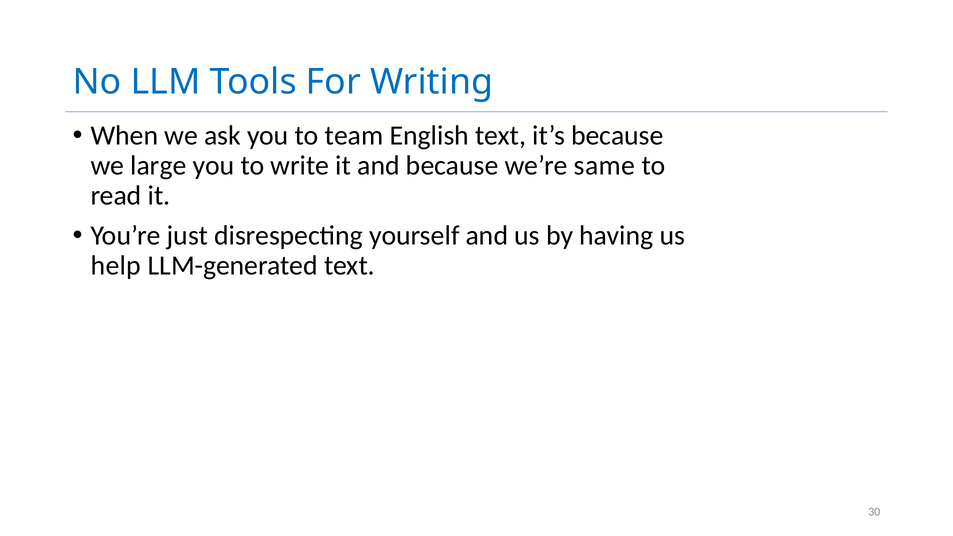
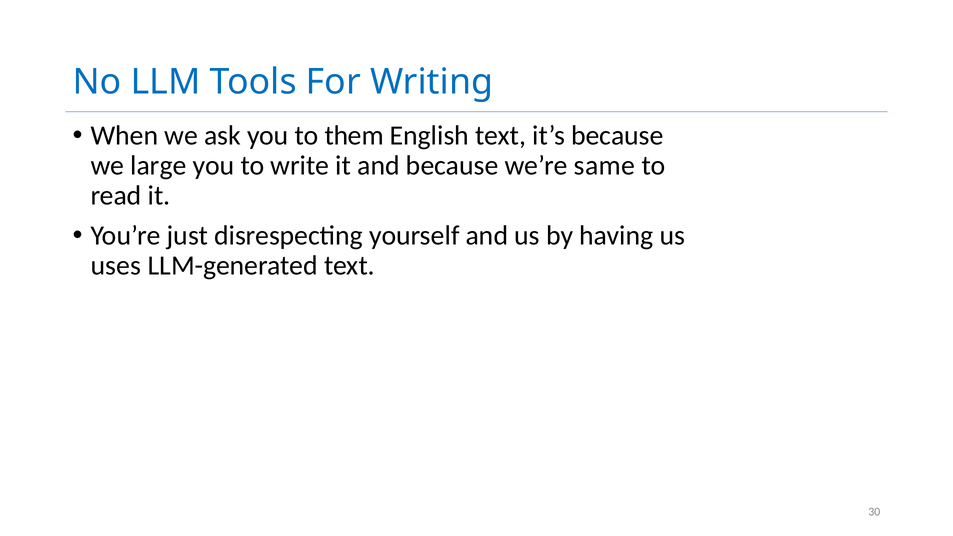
team: team -> them (354, 136)
help: help -> uses (116, 265)
